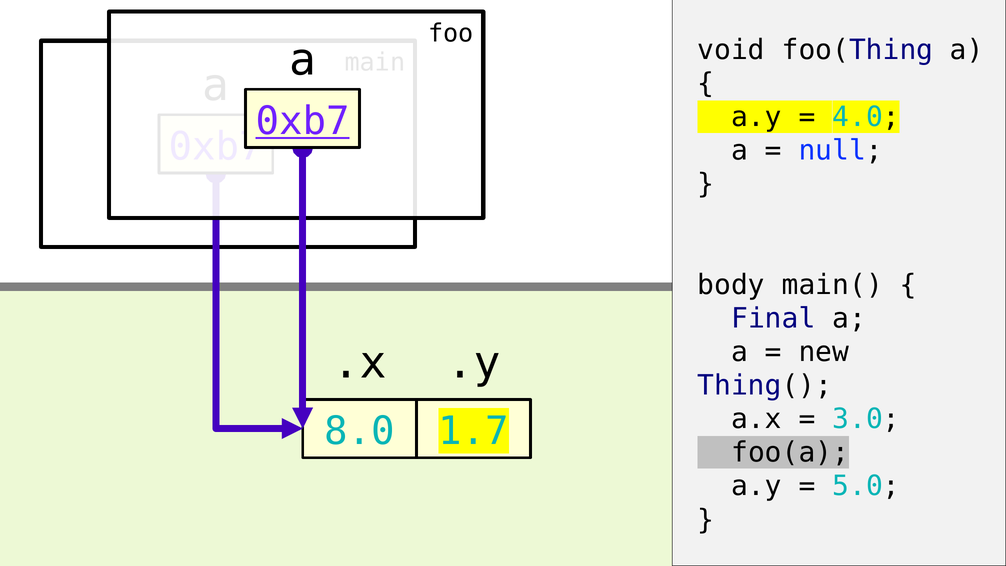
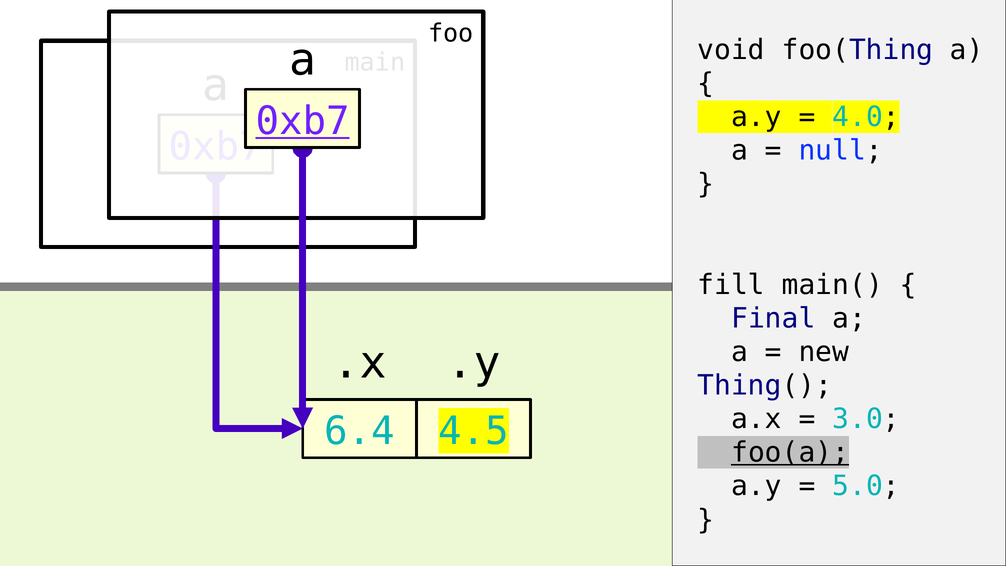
body: body -> fill (731, 285)
8.0: 8.0 -> 6.4 (360, 431)
1.7: 1.7 -> 4.5 (474, 431)
foo(a underline: none -> present (790, 453)
